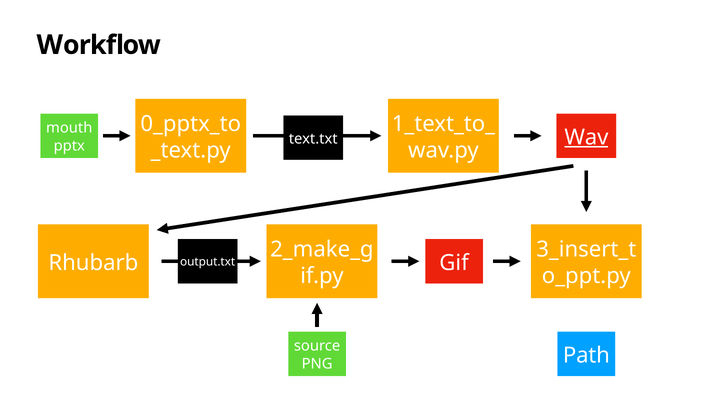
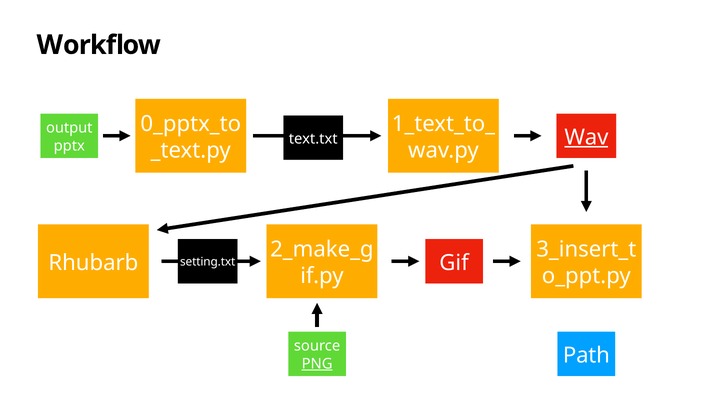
mouth: mouth -> output (69, 128)
output.txt: output.txt -> setting.txt (208, 262)
PNG underline: none -> present (317, 364)
